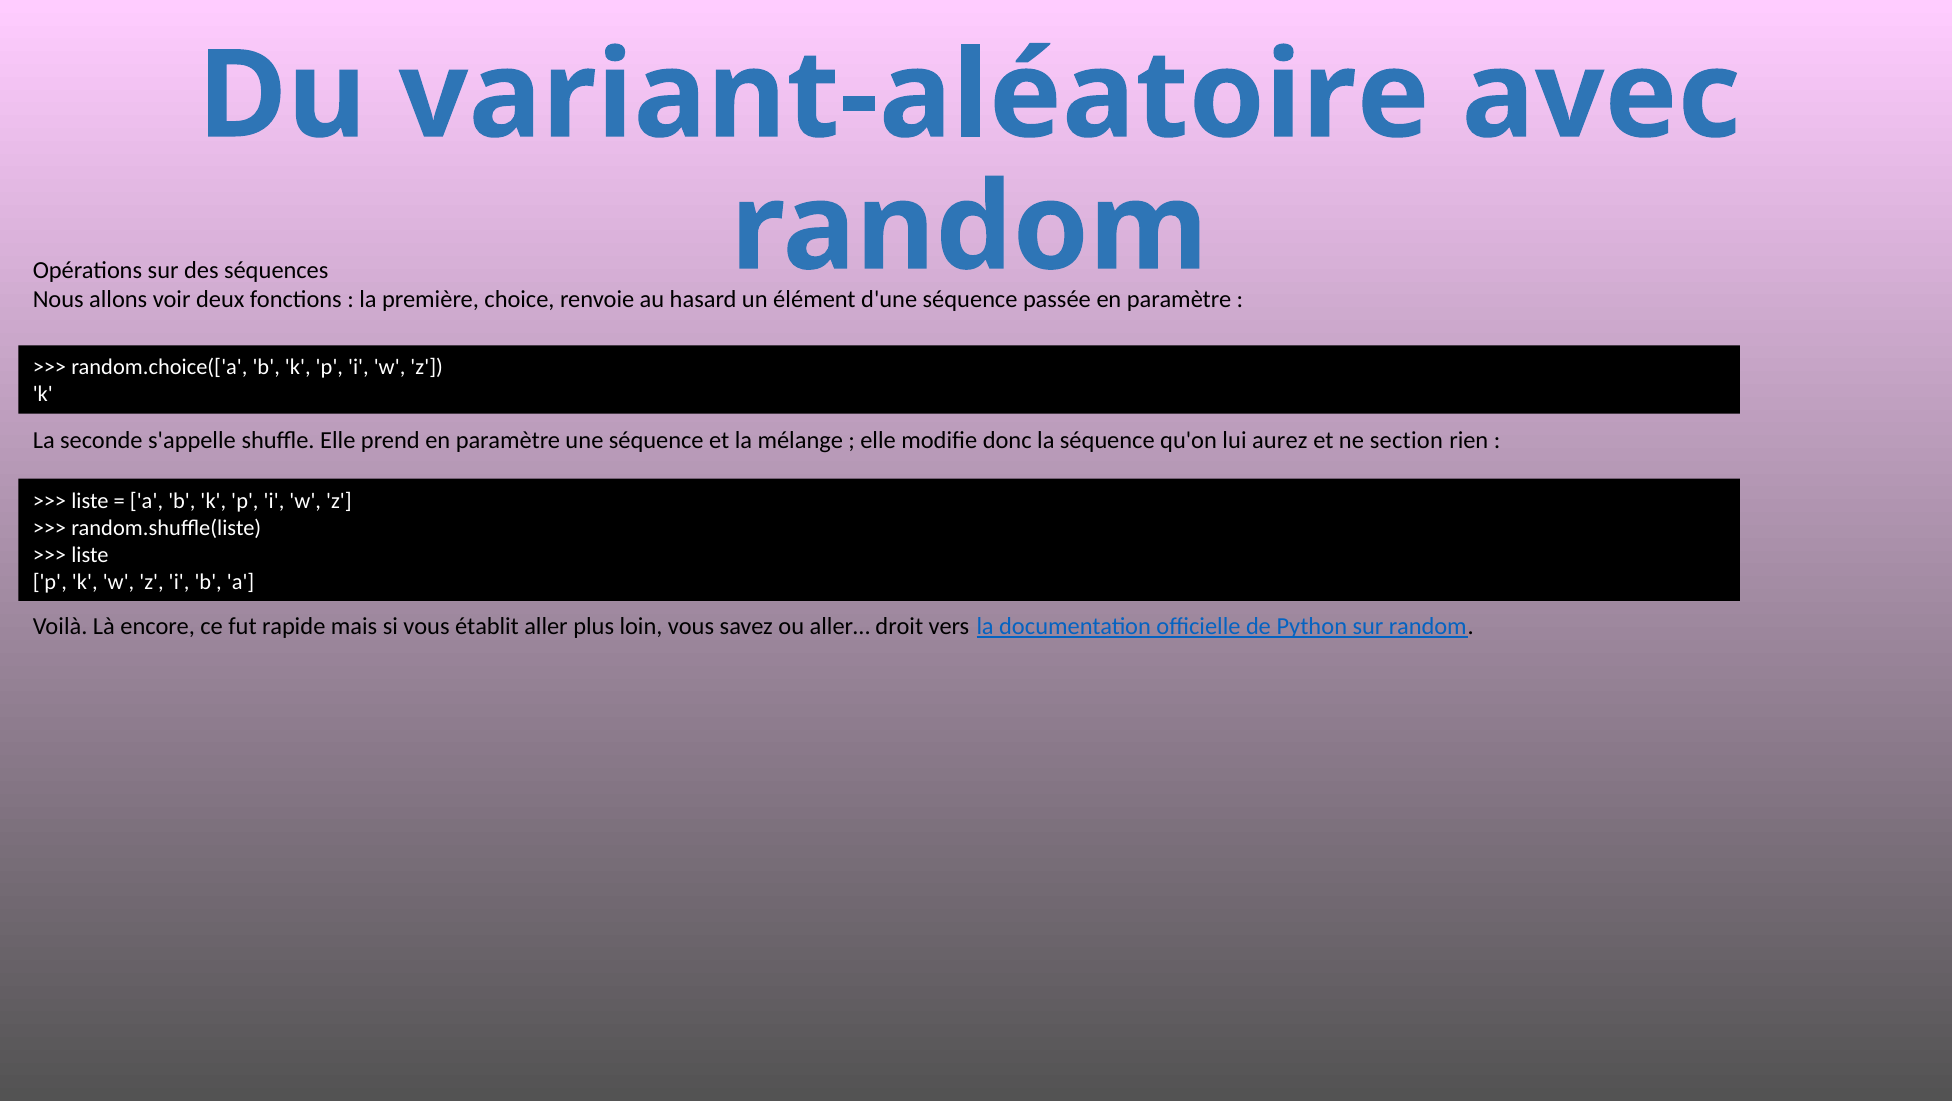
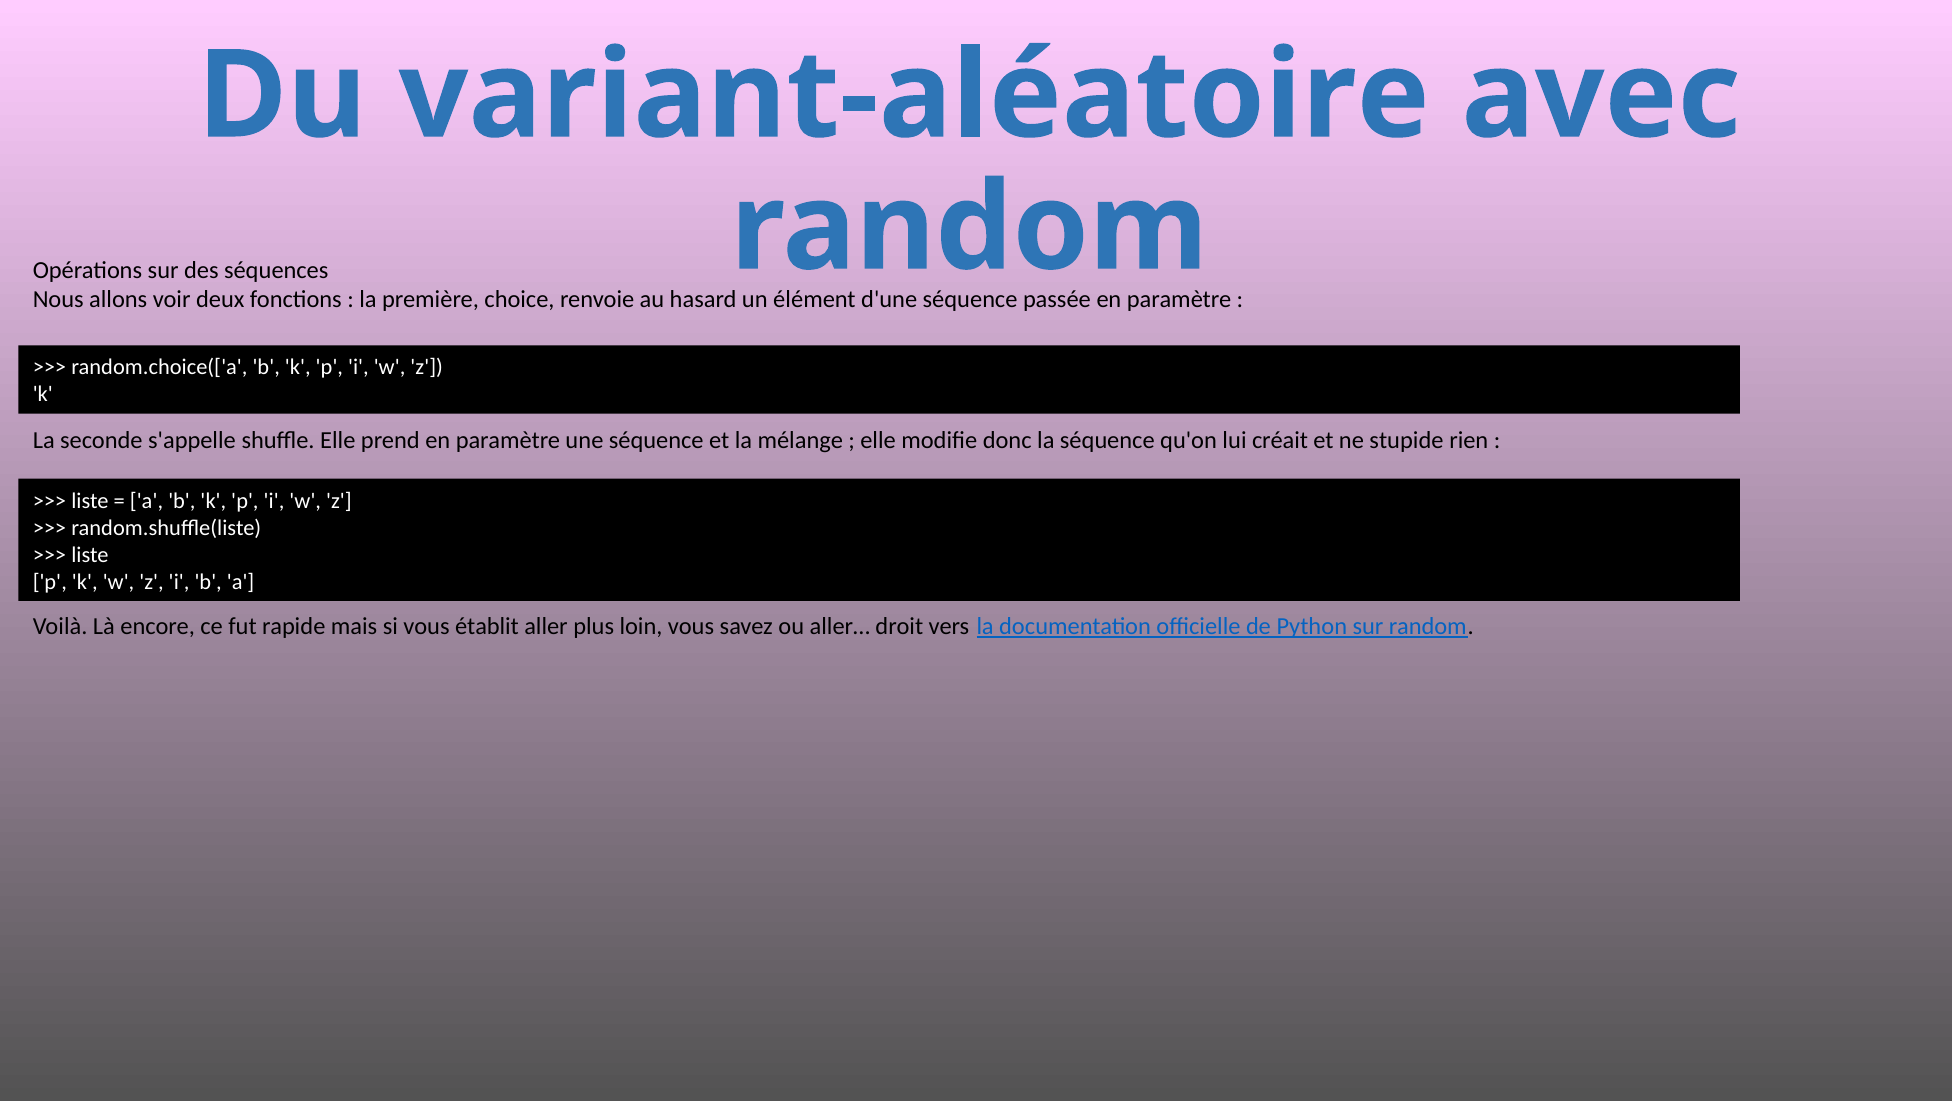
aurez: aurez -> créait (1280, 441)
section: section -> stupide (1407, 441)
